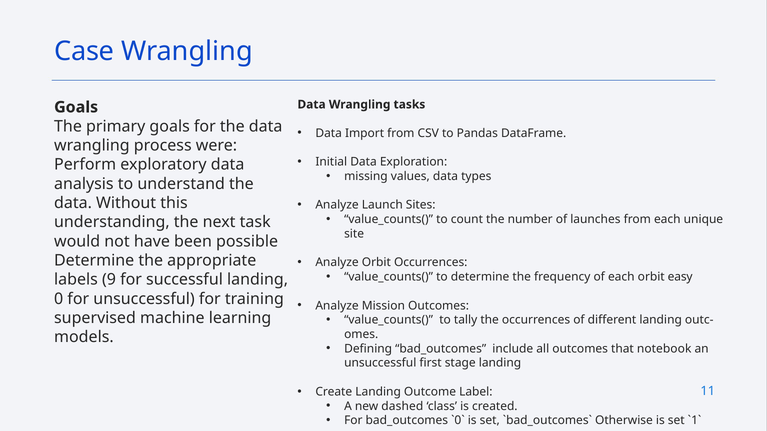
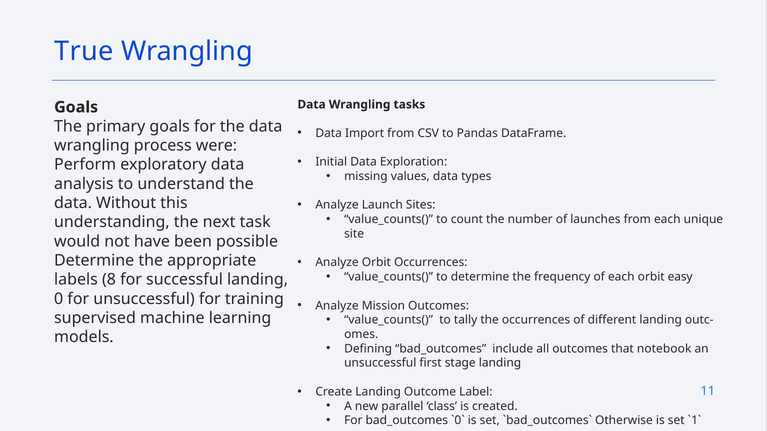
Case: Case -> True (84, 51)
9: 9 -> 8 (109, 280)
dashed: dashed -> parallel (402, 407)
